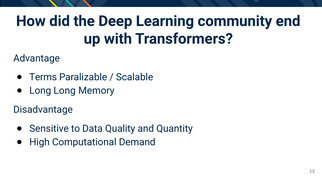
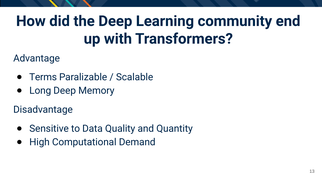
Long Long: Long -> Deep (65, 91)
